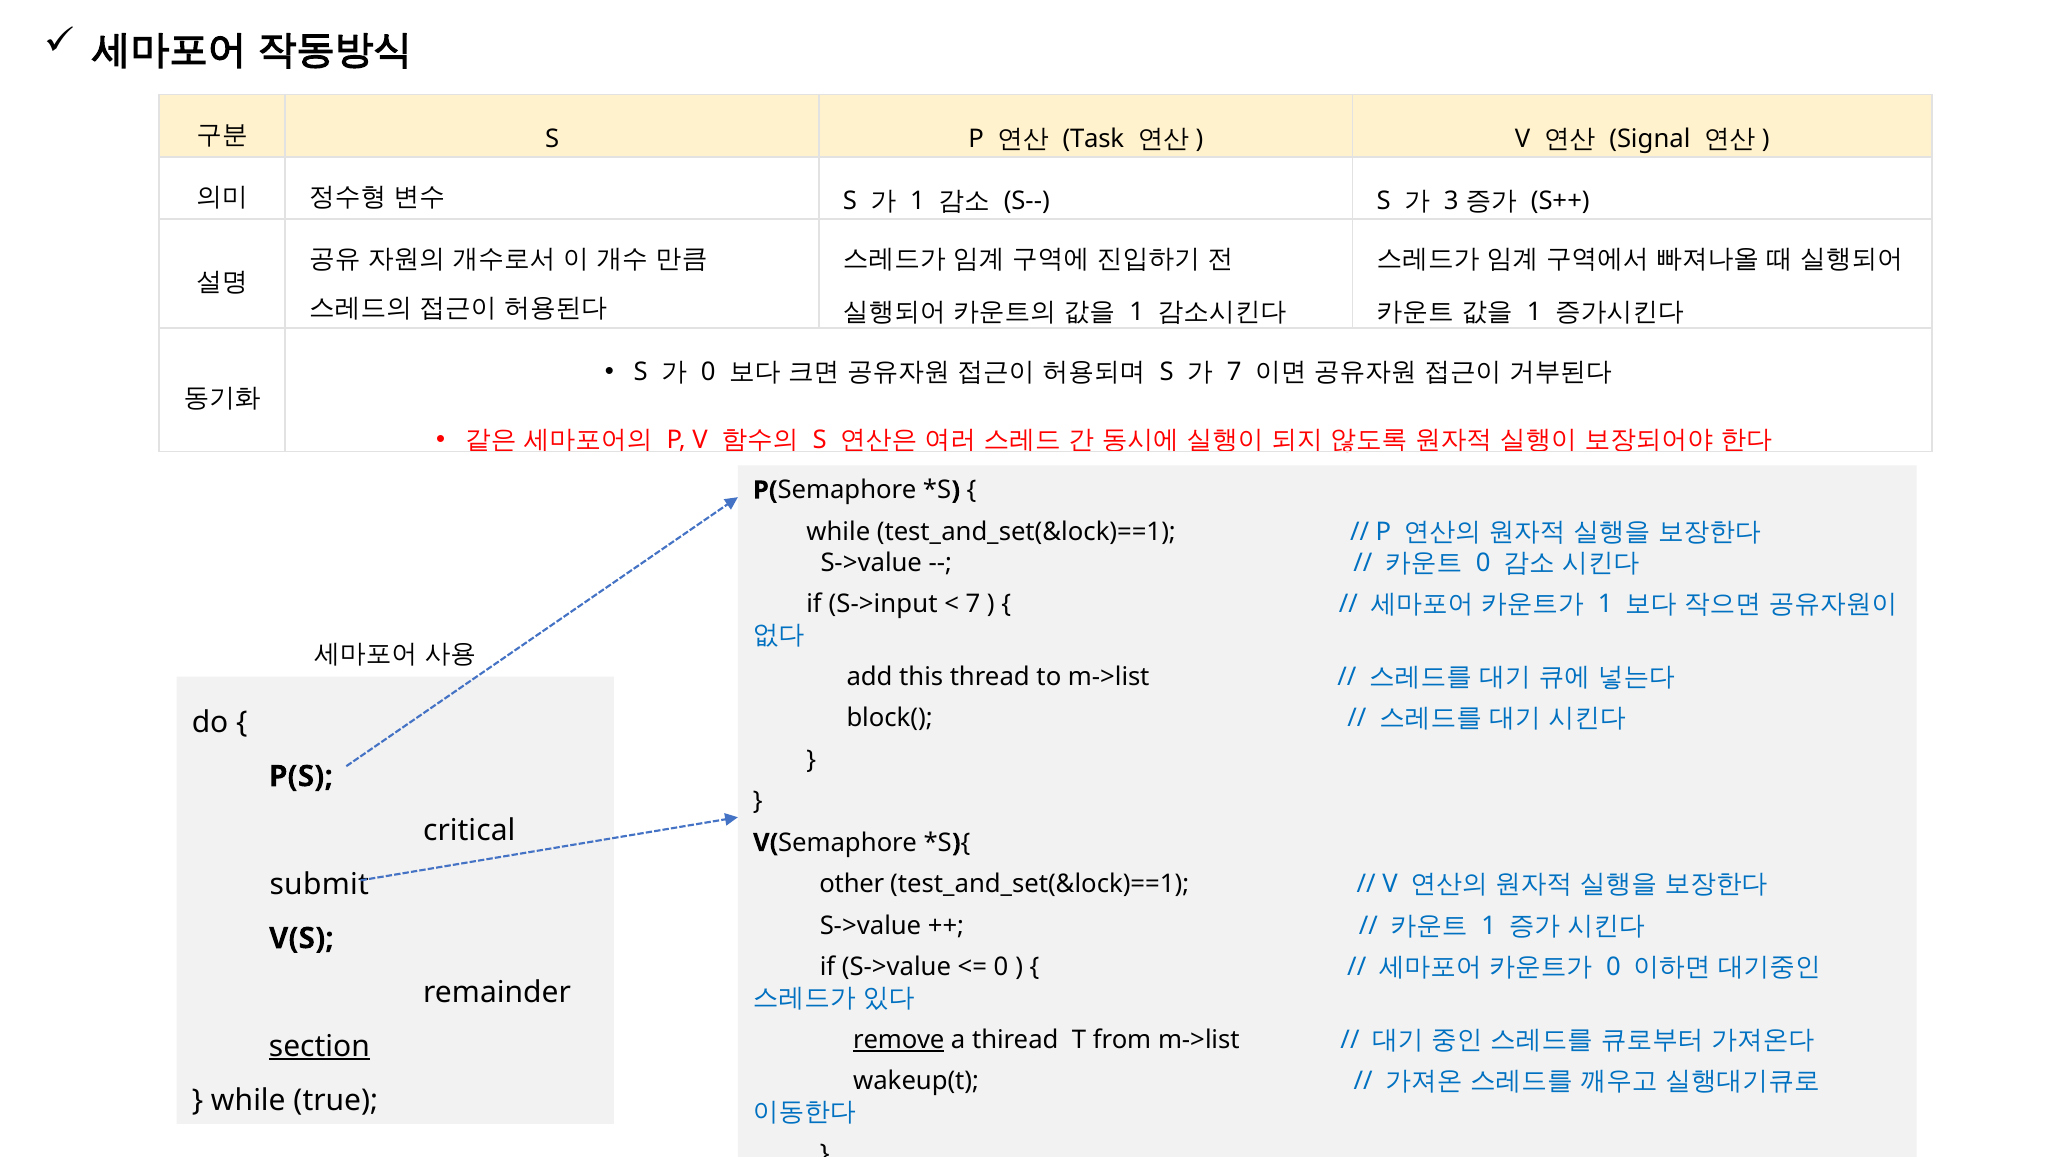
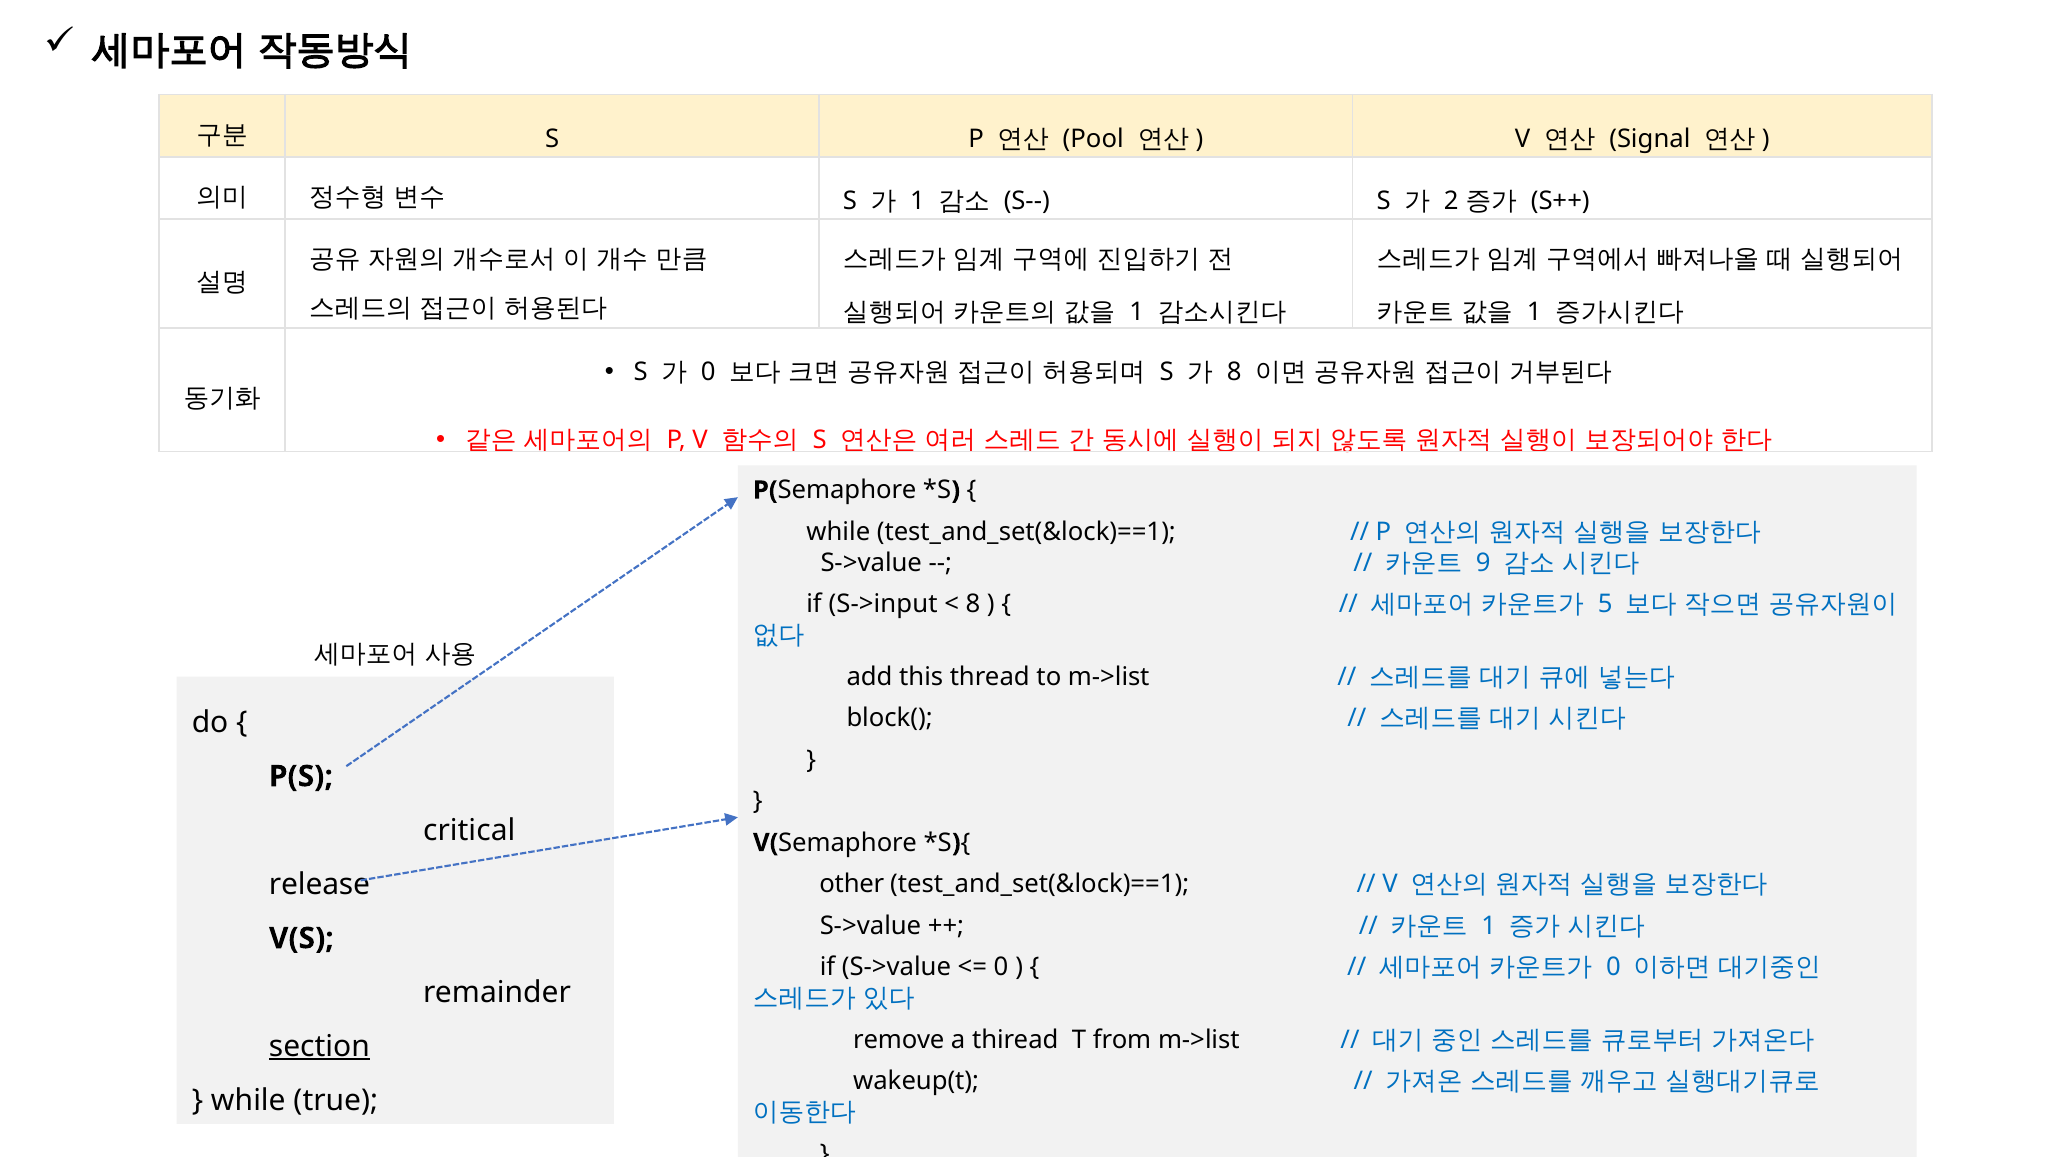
Task: Task -> Pool (1093, 139)
3: 3 -> 2 (1451, 201)
7: 7 -> 8 (1234, 372)
0: 0 -> 9 (1483, 563)
7: 7 -> 8 (973, 604)
1: 1 -> 5 (1605, 604)
submit: submit -> release (320, 884)
remove underline: present -> none (899, 1040)
